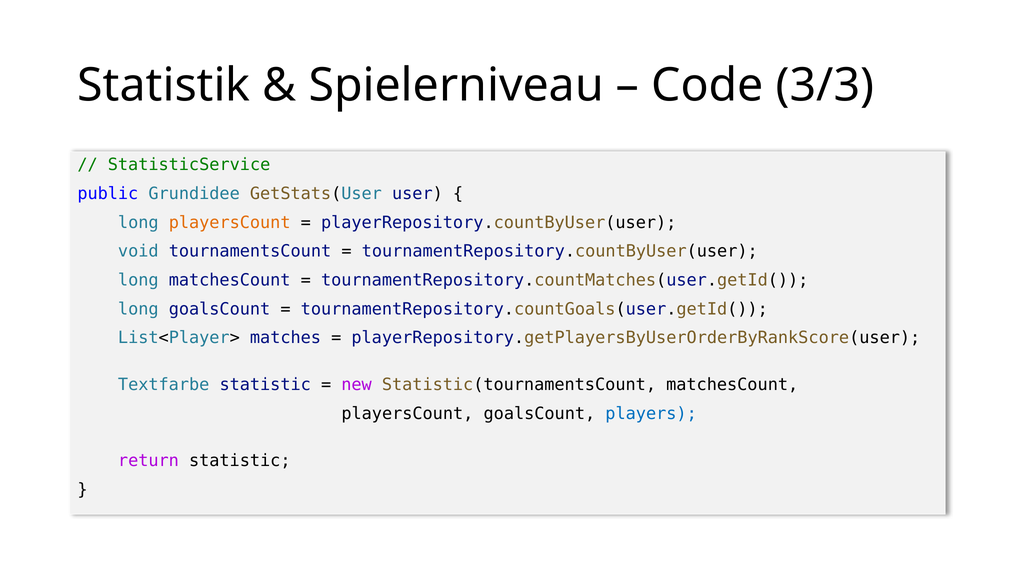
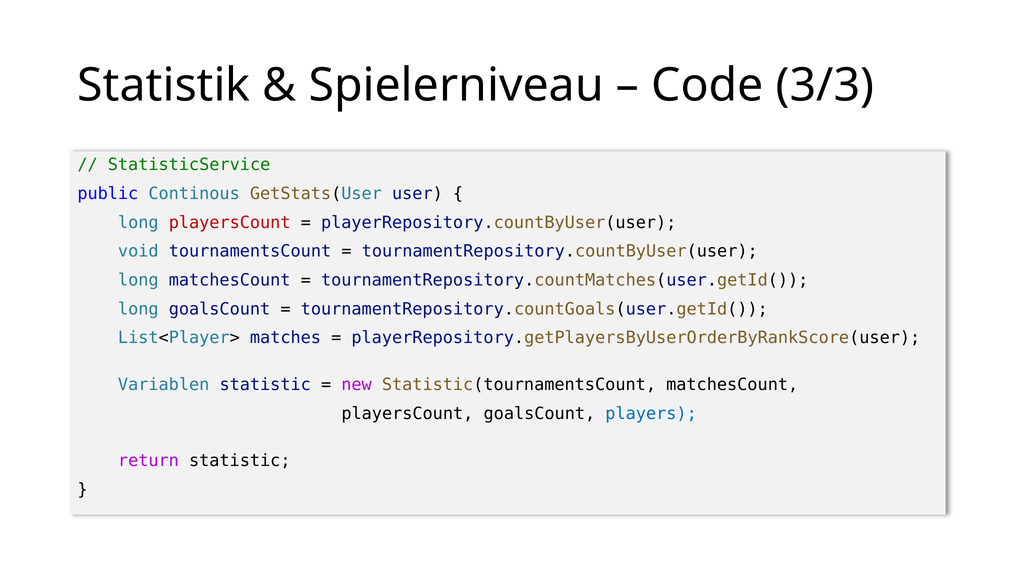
Grundidee: Grundidee -> Continous (194, 194)
playersCount colour: orange -> red (230, 222)
Textfarbe: Textfarbe -> Variablen (164, 385)
